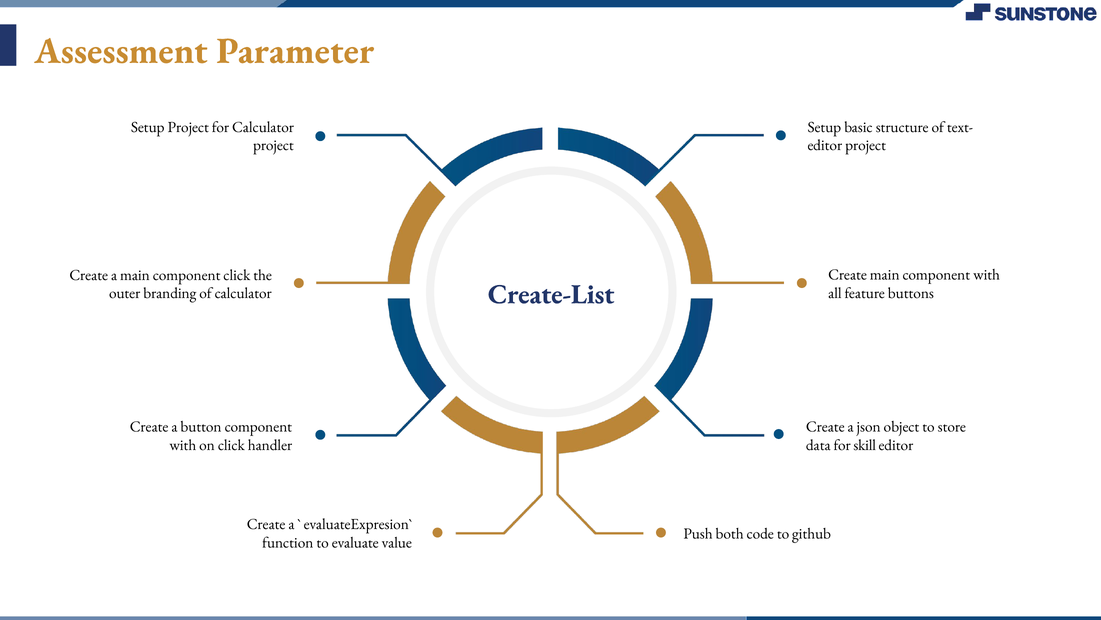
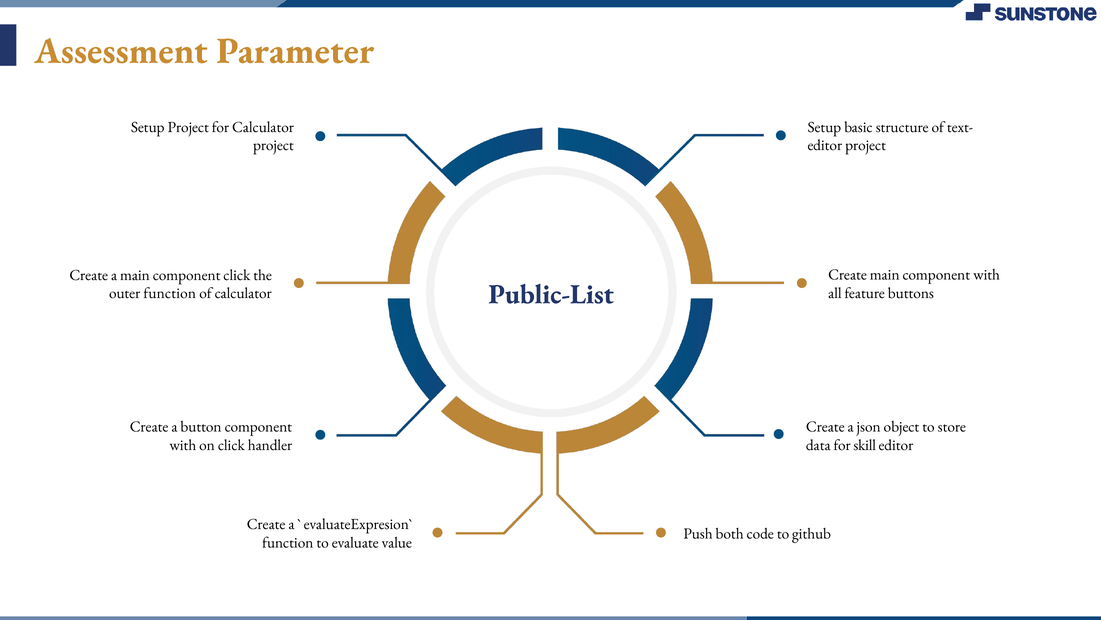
Create-List: Create-List -> Public-List (551, 294)
outer branding: branding -> function (170, 293)
